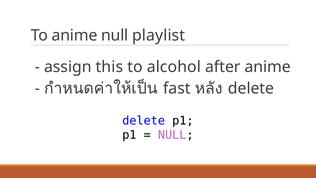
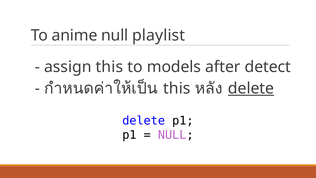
alcohol: alcohol -> models (174, 67)
after anime: anime -> detect (268, 67)
fast: fast -> this (177, 88)
delete underline: none -> present (251, 88)
